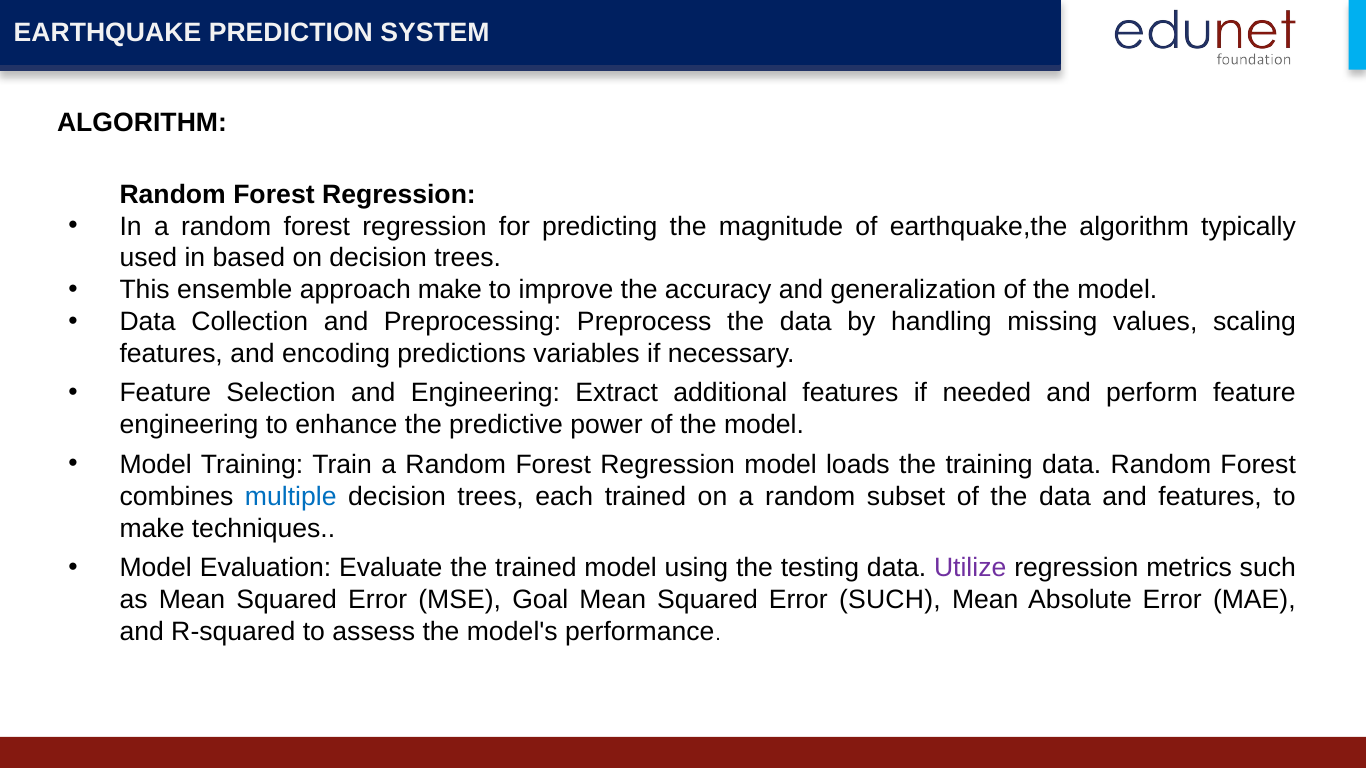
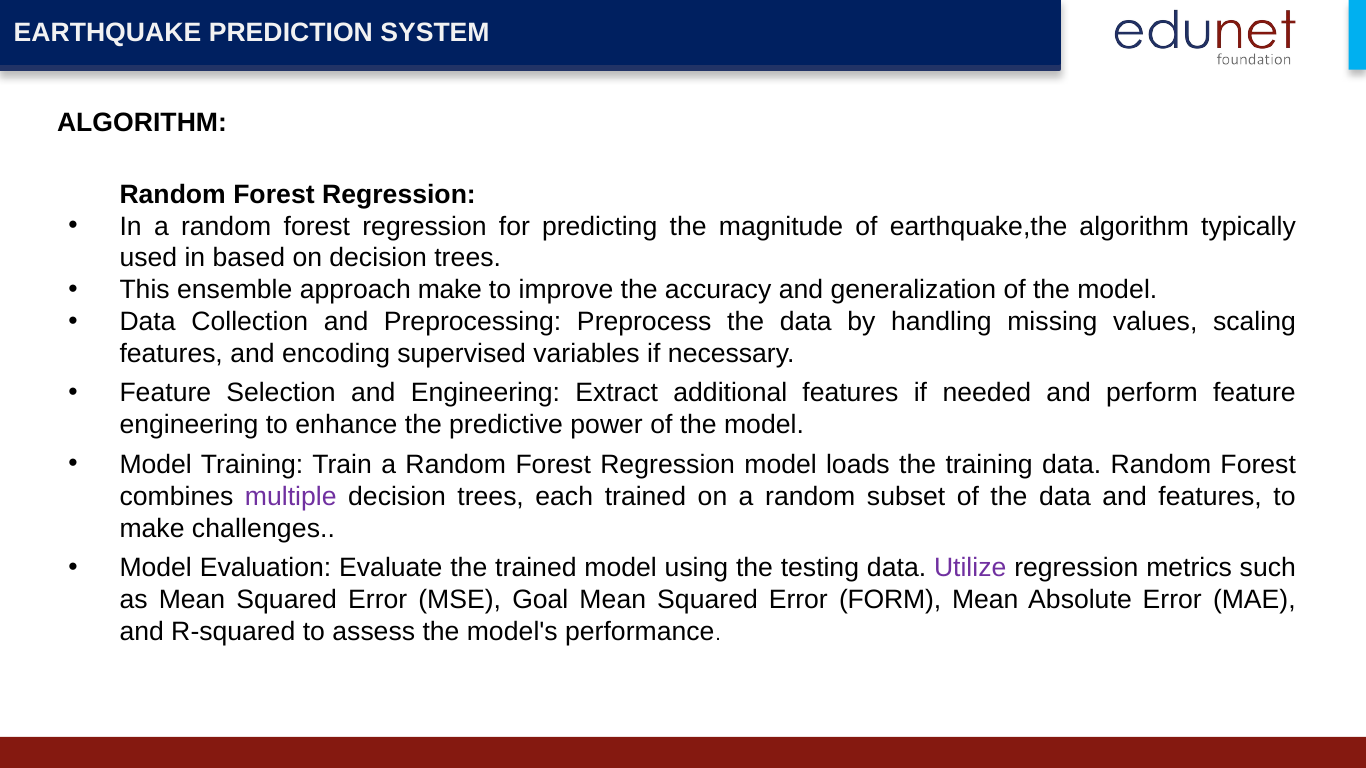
predictions: predictions -> supervised (462, 354)
multiple colour: blue -> purple (291, 497)
techniques: techniques -> challenges (263, 529)
Error SUCH: SUCH -> FORM (890, 600)
